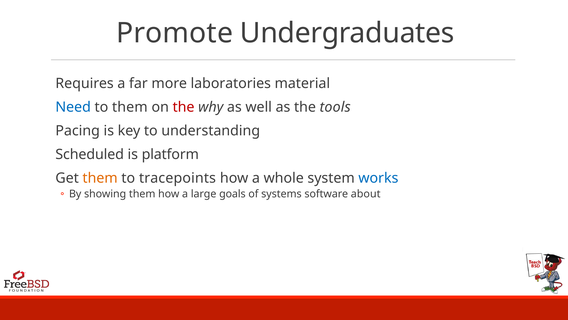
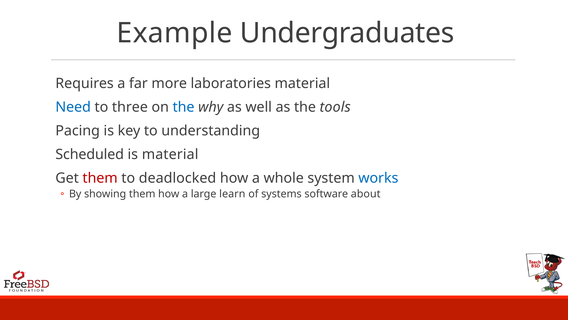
Promote: Promote -> Example (175, 33)
to them: them -> three (130, 107)
the colour: red -> blue (184, 107)
is platform: platform -> material (170, 154)
them colour: orange -> red (100, 178)
tracepoints: tracepoints -> deadlocked (178, 178)
goals: goals -> learn (232, 194)
